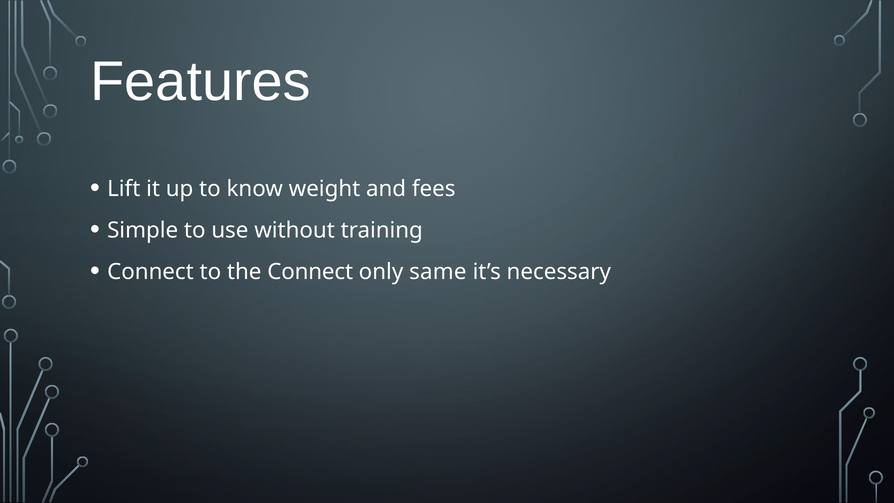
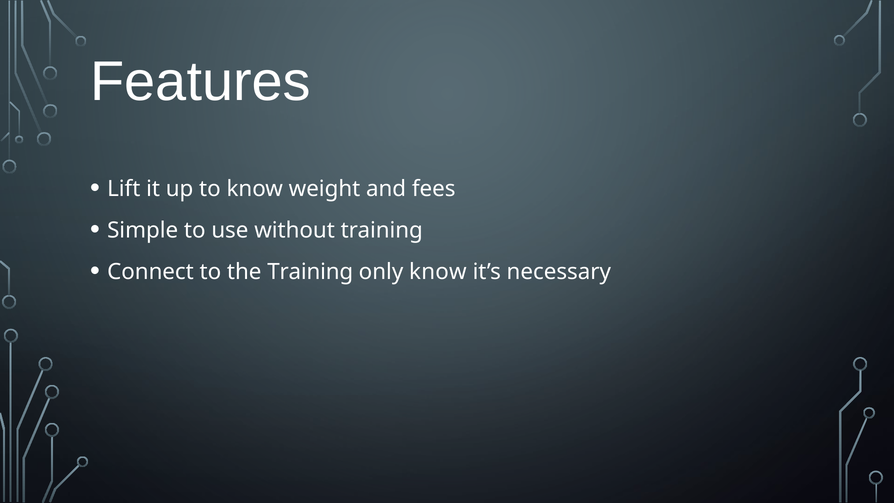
the Connect: Connect -> Training (310, 272)
only same: same -> know (438, 272)
